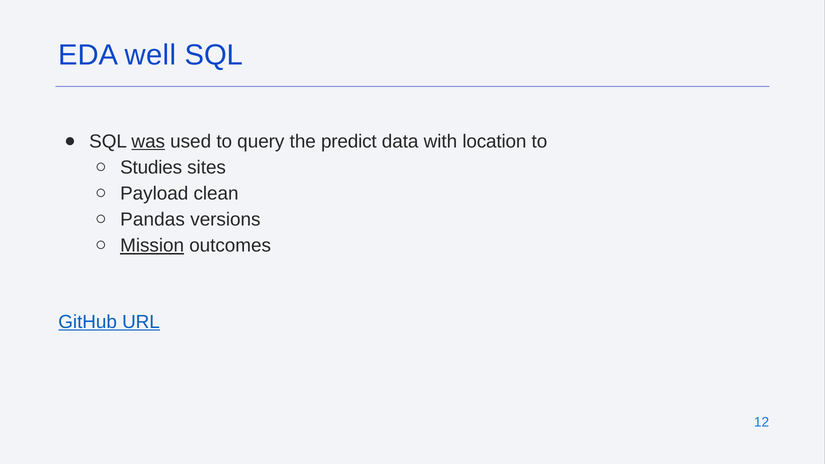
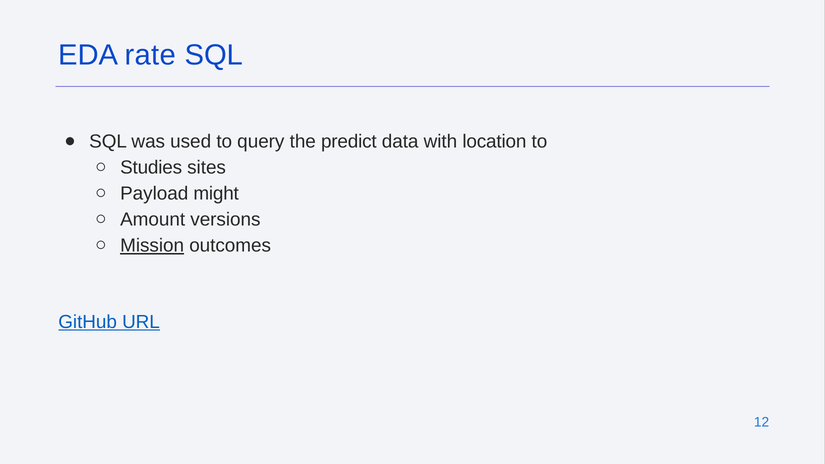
well: well -> rate (150, 55)
was underline: present -> none (148, 141)
clean: clean -> might (216, 194)
Pandas: Pandas -> Amount (153, 220)
